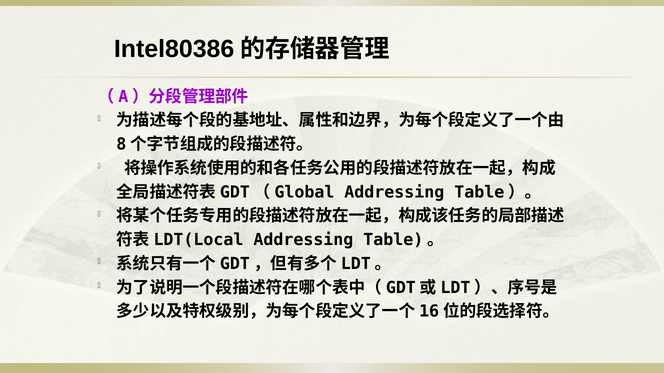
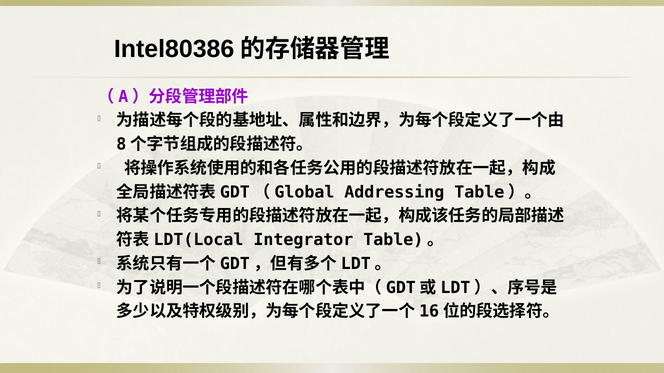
Addressing: Addressing -> Integrator (303, 240)
